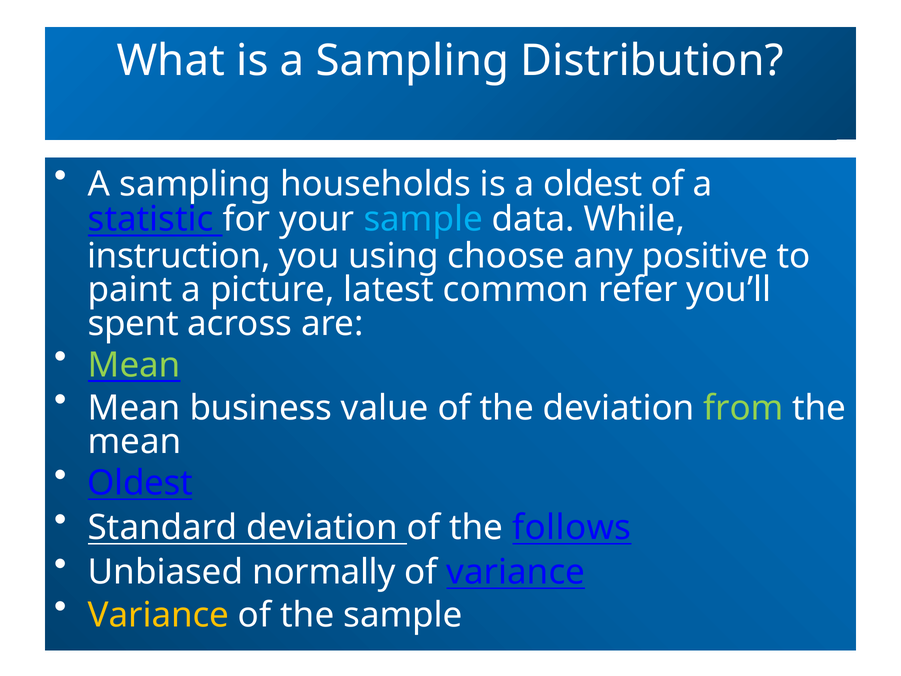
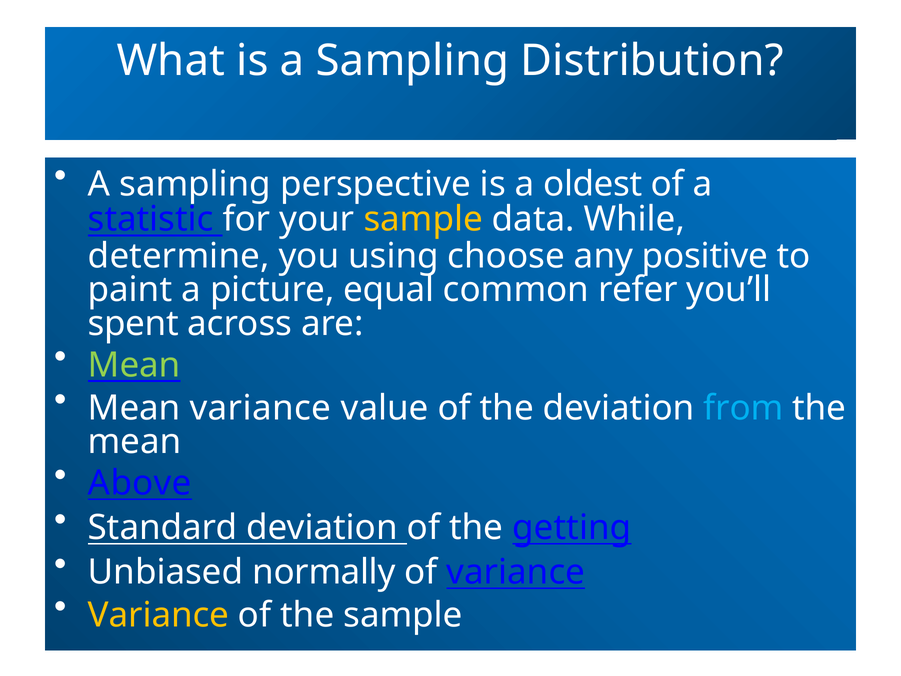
households: households -> perspective (375, 184)
sample colour: light blue -> yellow (423, 219)
instruction: instruction -> determine (179, 256)
latest: latest -> equal (389, 290)
Mean business: business -> variance (261, 408)
from colour: light green -> light blue (743, 408)
Oldest: Oldest -> Above (140, 483)
follows: follows -> getting (572, 527)
